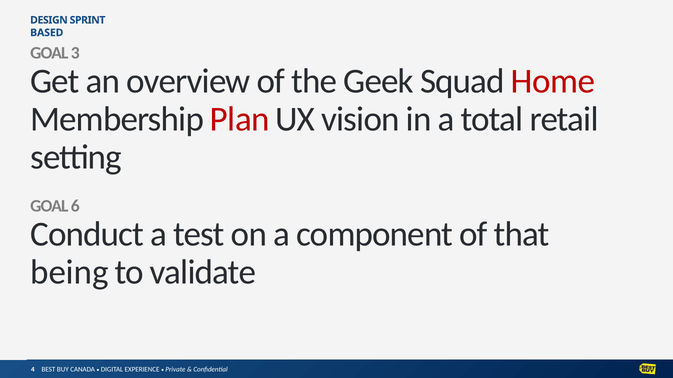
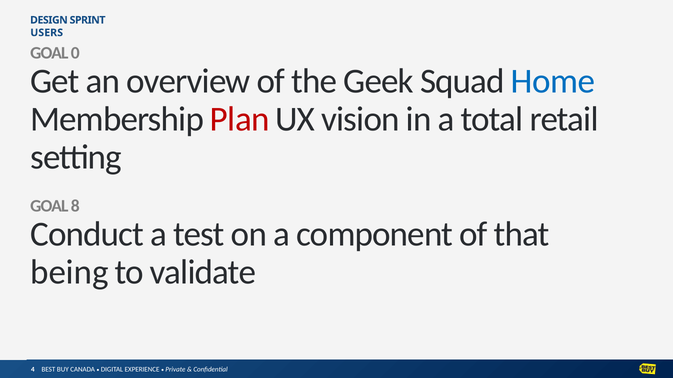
BASED: BASED -> USERS (47, 33)
3: 3 -> 0 (75, 53)
Home colour: red -> blue (553, 82)
6: 6 -> 8 (75, 206)
